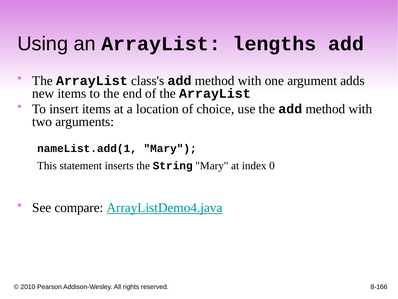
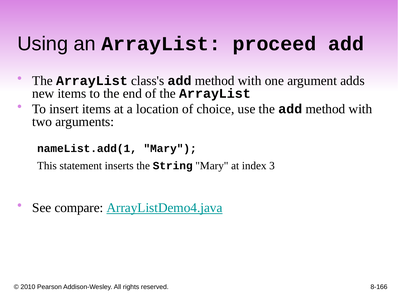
lengths: lengths -> proceed (274, 44)
0: 0 -> 3 (272, 165)
